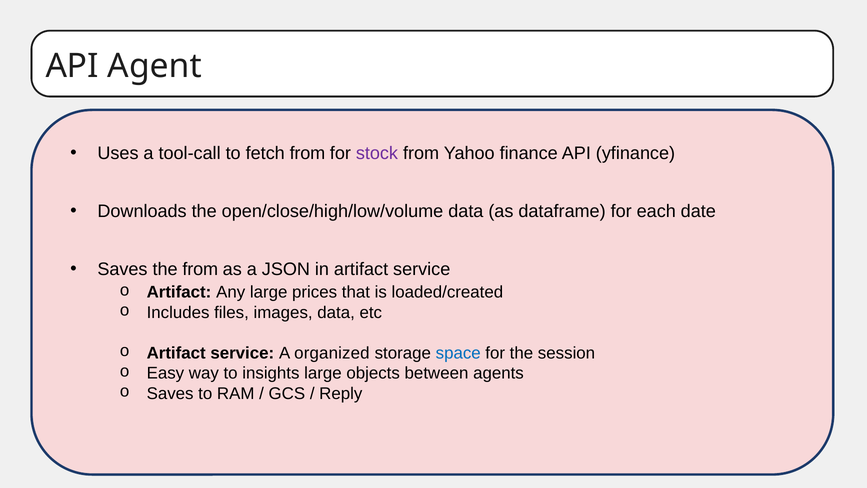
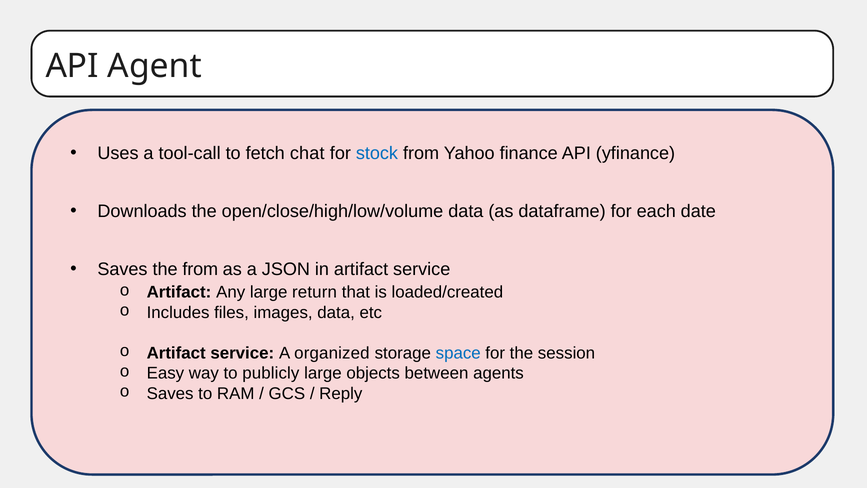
fetch from: from -> chat (307, 153)
stock colour: purple -> blue (377, 153)
prices: prices -> return (315, 292)
insights: insights -> publicly (271, 373)
